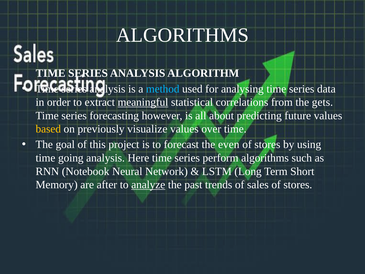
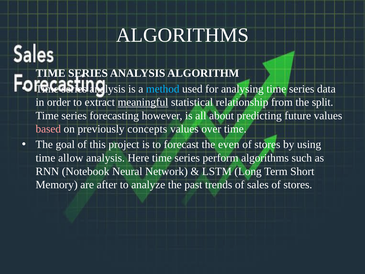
correlations: correlations -> relationship (242, 102)
gets: gets -> split (323, 102)
based colour: yellow -> pink (48, 129)
visualize: visualize -> concepts (147, 129)
going: going -> allow (71, 158)
analyze underline: present -> none (148, 185)
